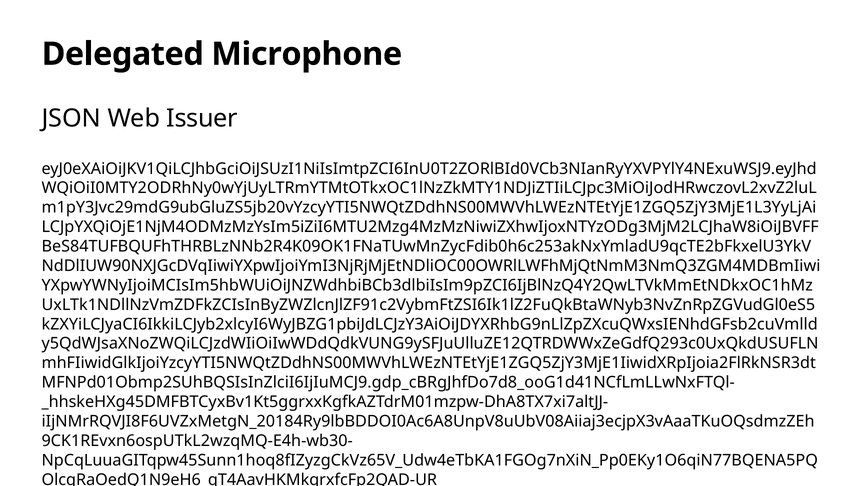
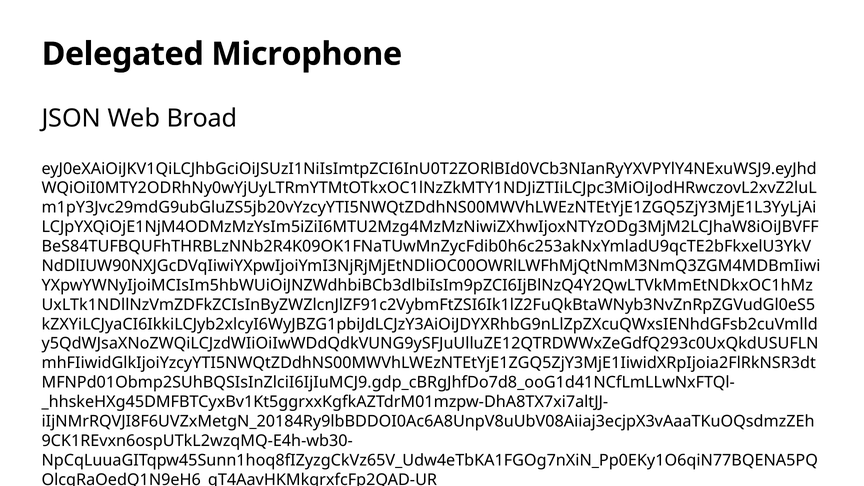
Issuer: Issuer -> Broad (202, 119)
